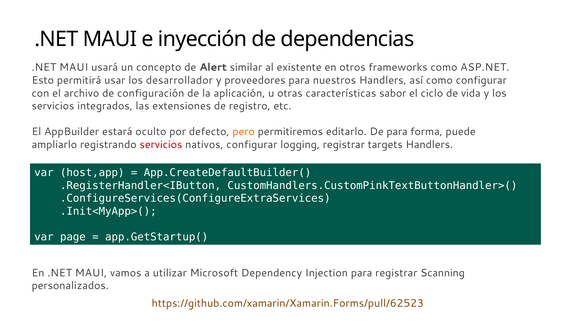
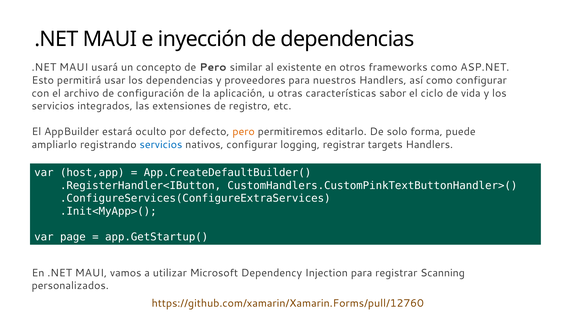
de Alert: Alert -> Pero (213, 67)
los desarrollador: desarrollador -> dependencias (179, 80)
De para: para -> solo (397, 132)
servicios colour: red -> blue (161, 145)
https://github.com/xamarin/Xamarin.Forms/pull/62523: https://github.com/xamarin/Xamarin.Forms/pull/62523 -> https://github.com/xamarin/Xamarin.Forms/pull/12760 (288, 303)
